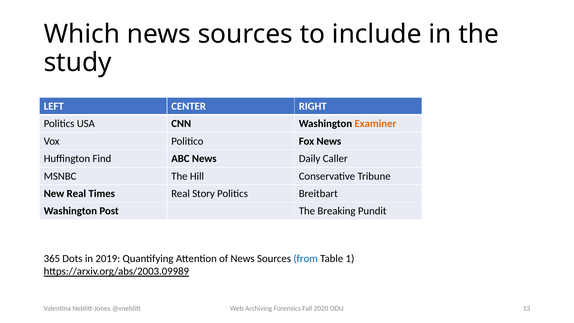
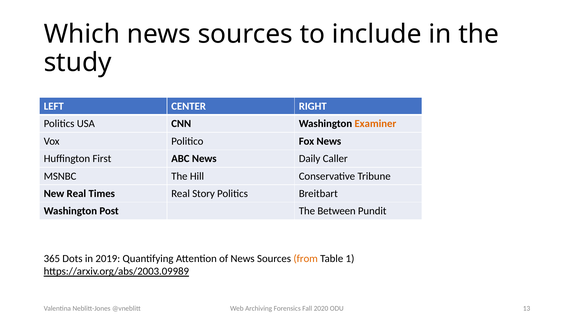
Find: Find -> First (102, 159)
Breaking: Breaking -> Between (337, 211)
from colour: blue -> orange (306, 258)
